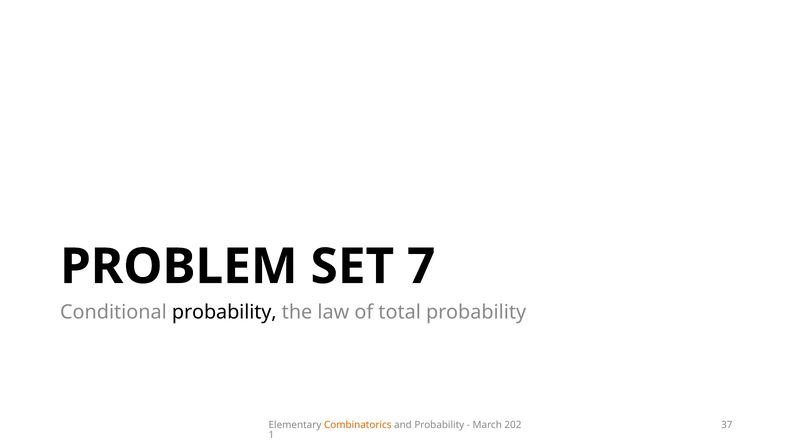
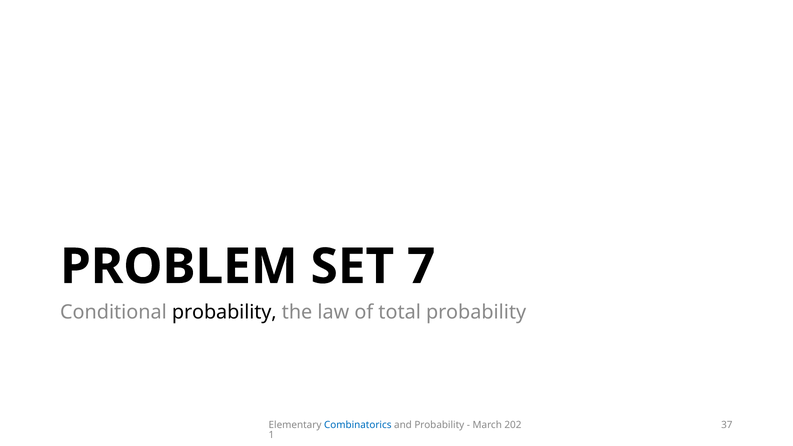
Combinatorics colour: orange -> blue (358, 425)
